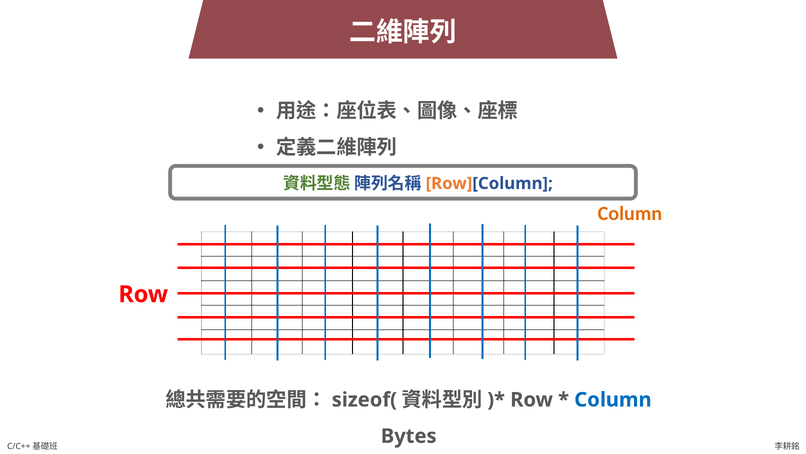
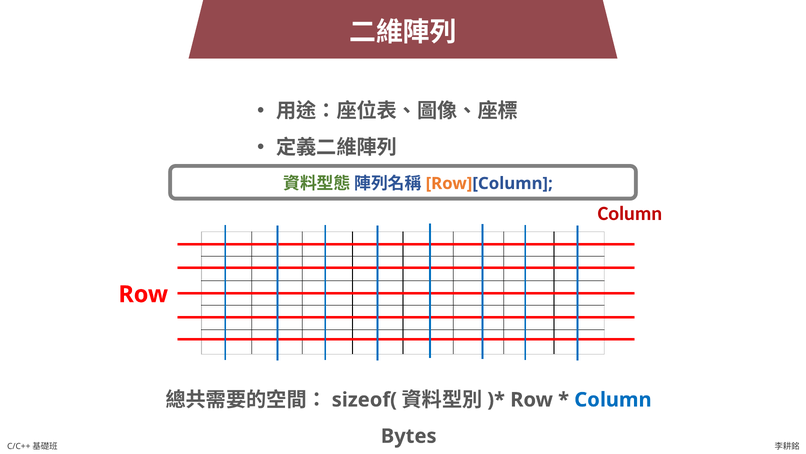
Column colour: orange -> red (630, 213)
